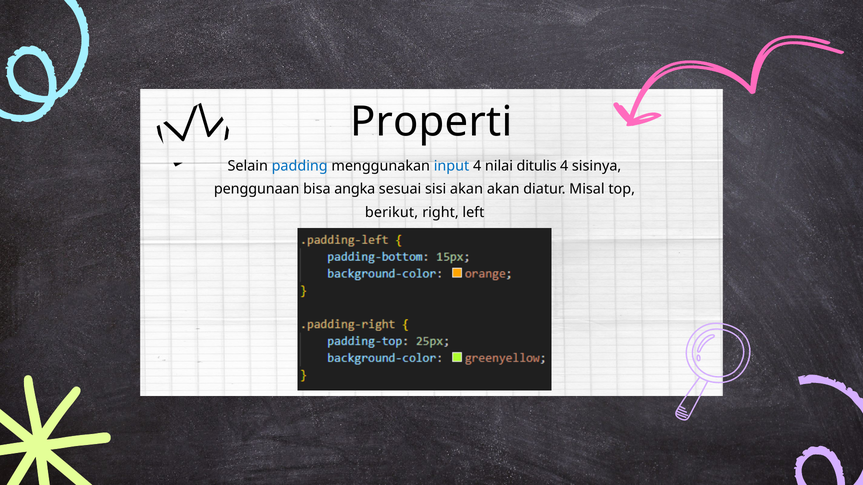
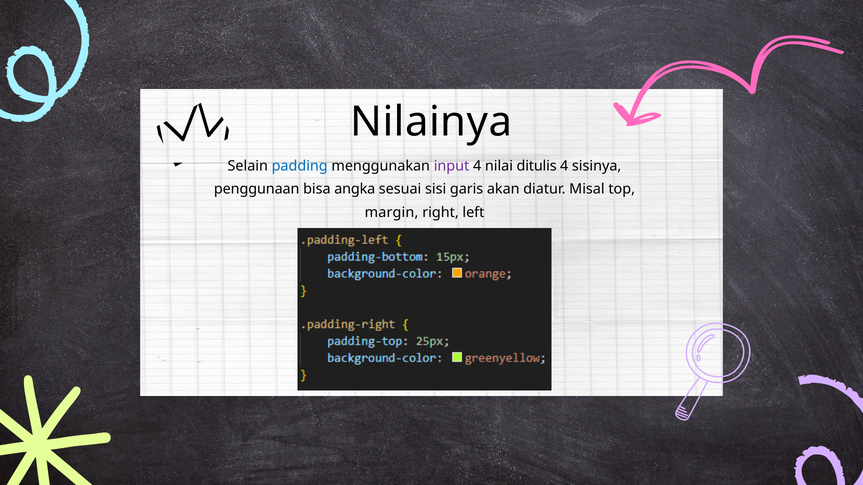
Properti: Properti -> Nilainya (431, 122)
input colour: blue -> purple (452, 166)
sisi akan: akan -> garis (467, 189)
berikut: berikut -> margin (392, 213)
